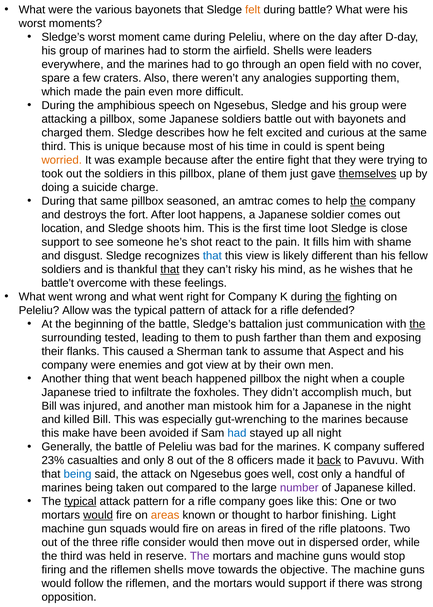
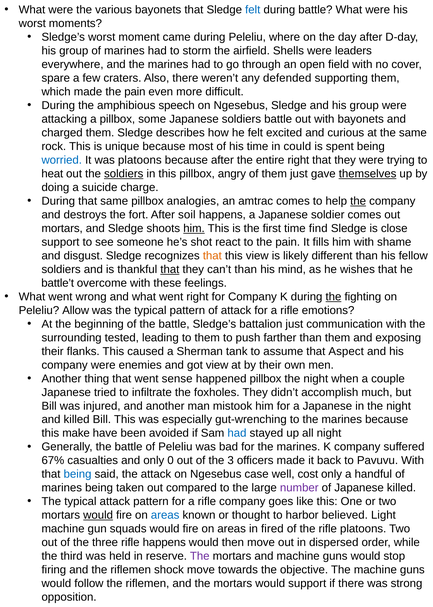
felt colour: orange -> blue (253, 10)
analogies: analogies -> defended (287, 78)
third: third -> rock (54, 147)
worried colour: orange -> blue (62, 160)
was example: example -> platoons (140, 160)
entire fight: fight -> right (298, 160)
took: took -> heat (52, 174)
soldiers underline: none -> present (124, 174)
plane: plane -> angry (232, 174)
seasoned: seasoned -> analogies (193, 201)
After loot: loot -> soil (187, 215)
location: location -> mortars (62, 229)
him underline: none -> present (194, 229)
time loot: loot -> find (318, 229)
that colour: blue -> orange (212, 256)
can’t risky: risky -> than (246, 270)
defended: defended -> emotions (328, 311)
the underline: present -> none (417, 324)
beach: beach -> sense (177, 379)
23%: 23% -> 67% (53, 461)
only 8: 8 -> 0 (171, 461)
the 8: 8 -> 3 (231, 461)
back underline: present -> none (329, 461)
Ngesebus goes: goes -> case (257, 475)
typical underline: present -> none (80, 502)
areas colour: orange -> blue (165, 516)
finishing: finishing -> believed (345, 516)
rifle consider: consider -> happens (164, 543)
riflemen shells: shells -> shock (169, 570)
